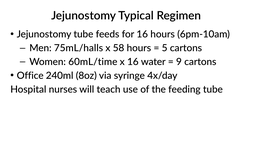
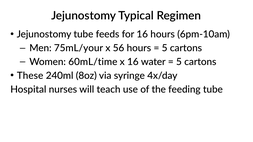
75mL/halls: 75mL/halls -> 75mL/your (79, 48)
58: 58 -> 56 (119, 48)
9: 9 -> 5 (179, 62)
Office: Office -> These (30, 76)
